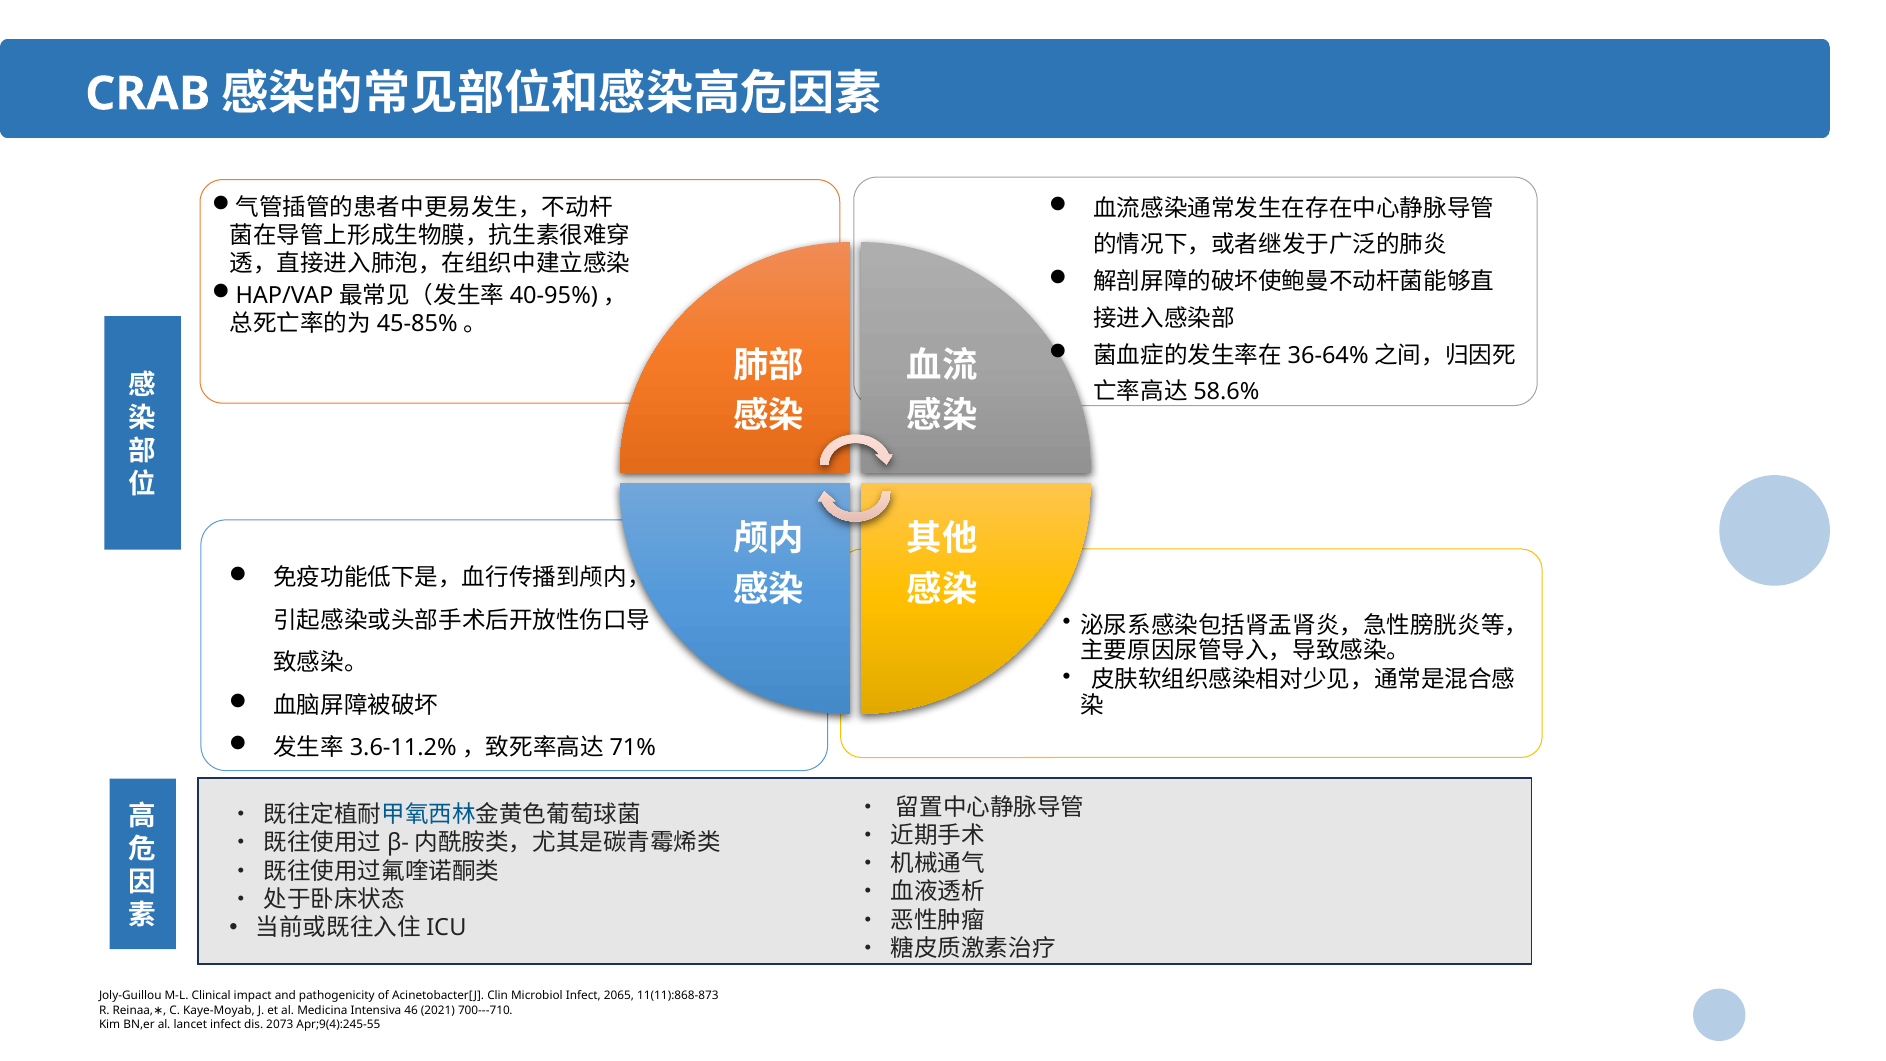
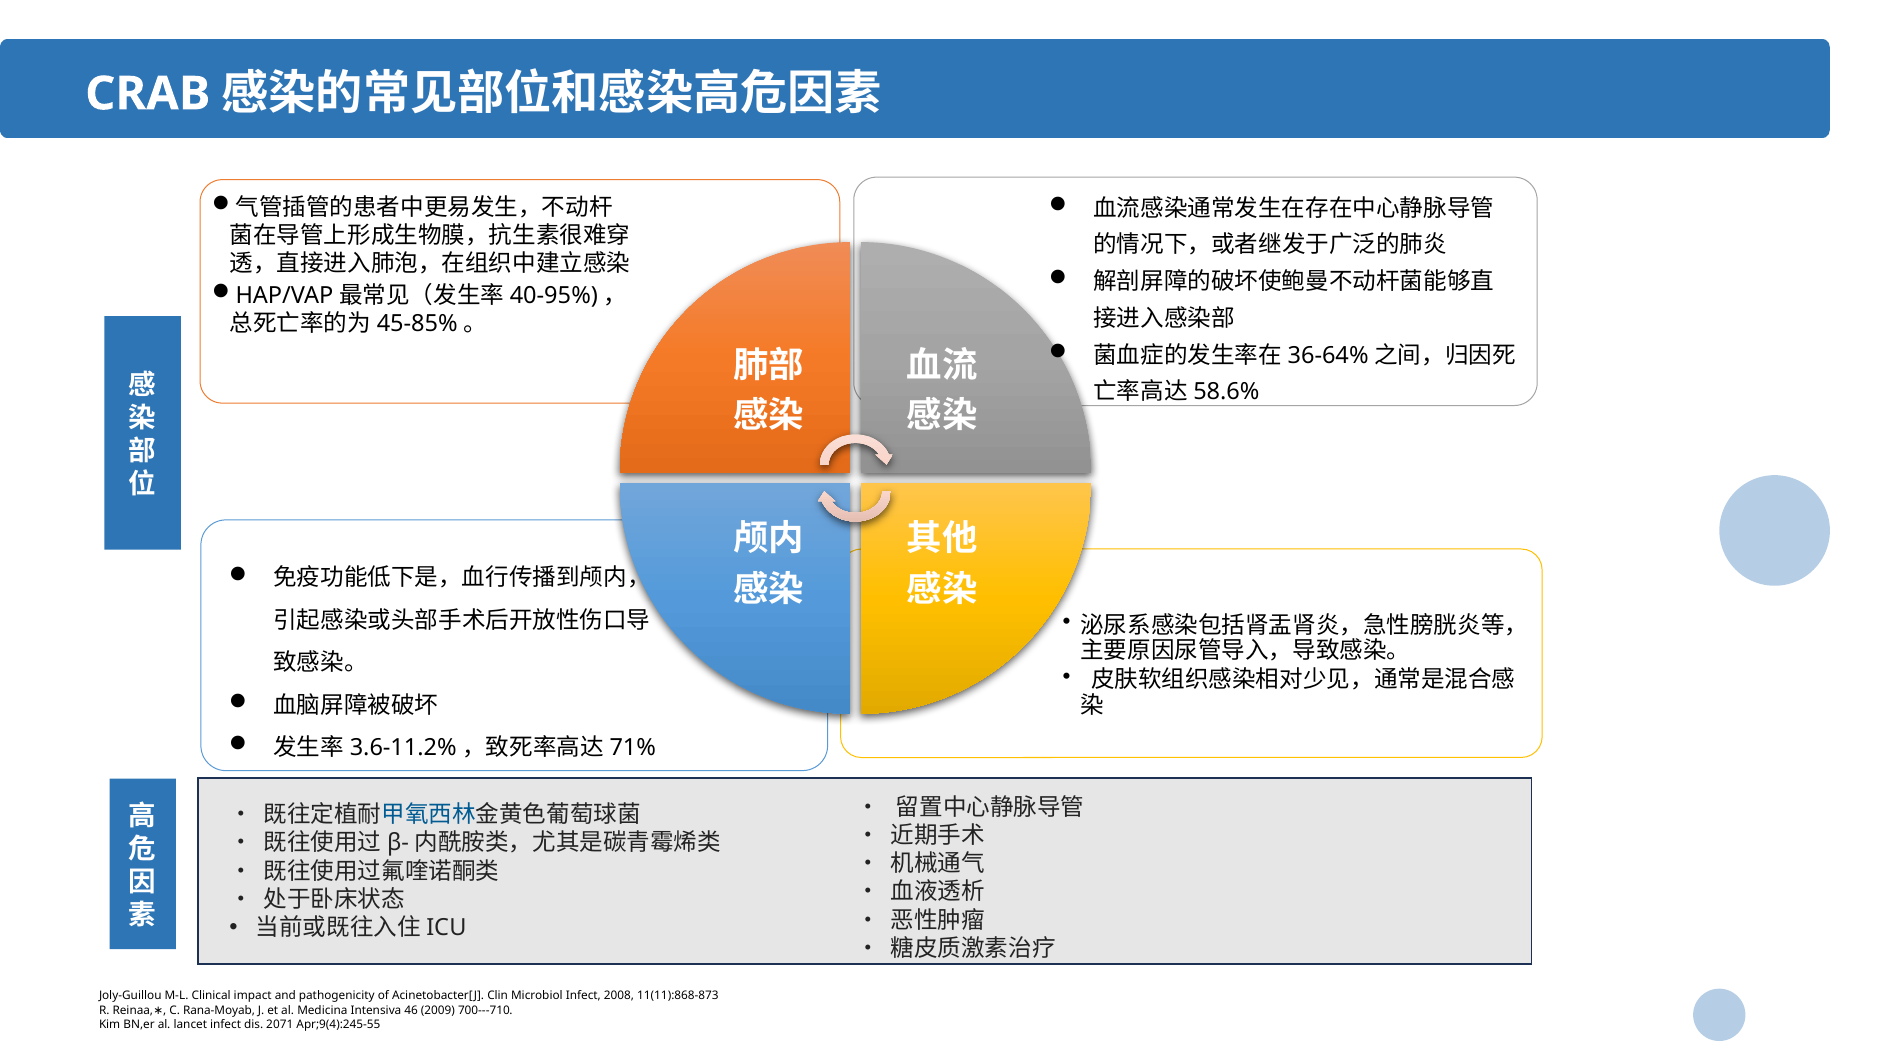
2065: 2065 -> 2008 (619, 996)
Kaye-Moyab: Kaye-Moyab -> Rana-Moyab (219, 1010)
2021: 2021 -> 2009 (438, 1010)
2073: 2073 -> 2071 (280, 1024)
